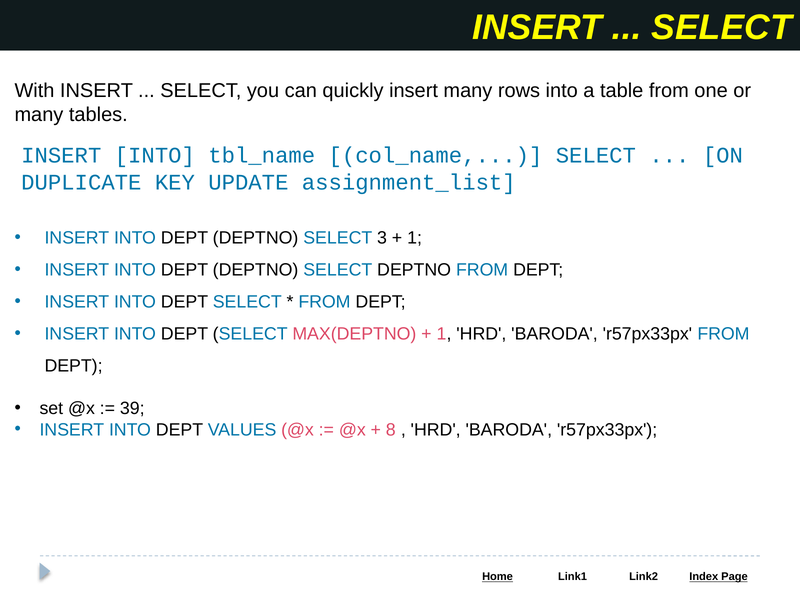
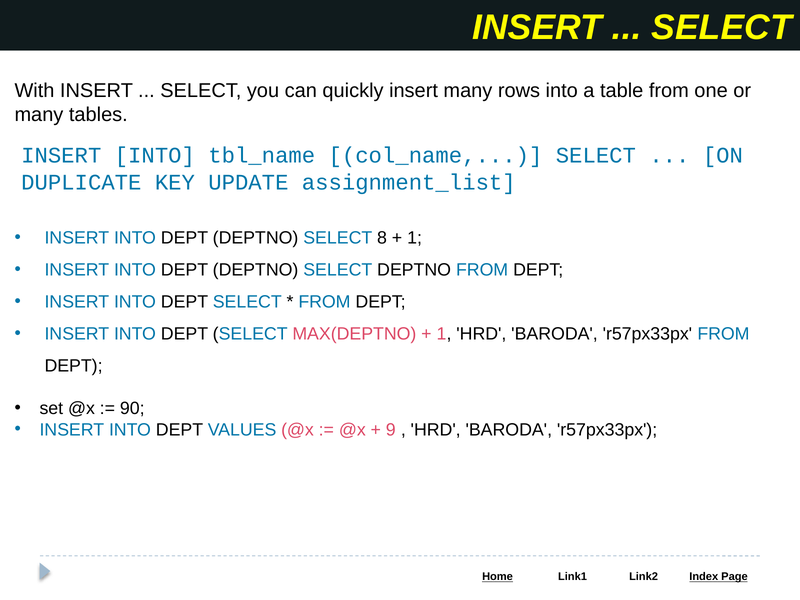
3: 3 -> 8 (382, 238)
39: 39 -> 90 (132, 408)
8: 8 -> 9 (391, 430)
